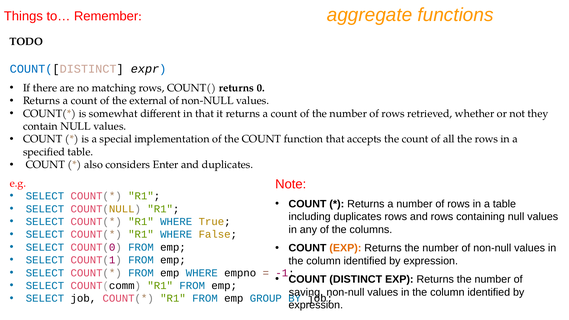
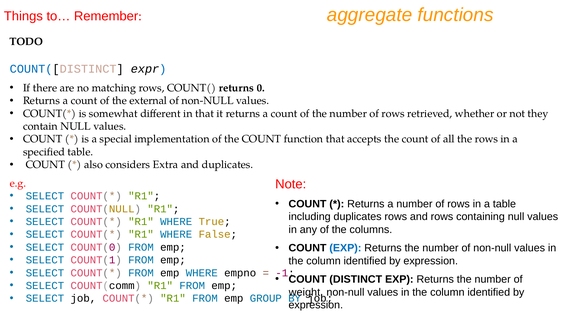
Enter: Enter -> Extra (166, 165)
EXP colour: orange -> blue (345, 248)
saving: saving -> weight (306, 292)
